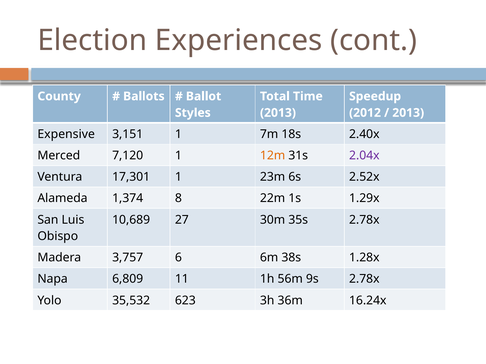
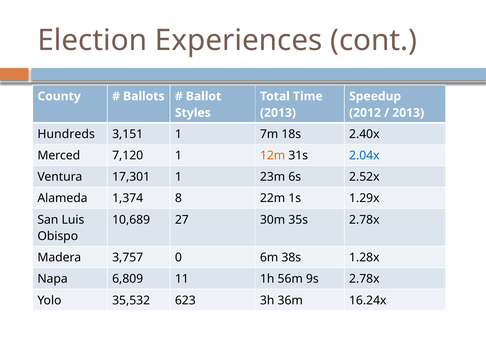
Expensive: Expensive -> Hundreds (66, 134)
2.04x colour: purple -> blue (364, 156)
6: 6 -> 0 (178, 258)
